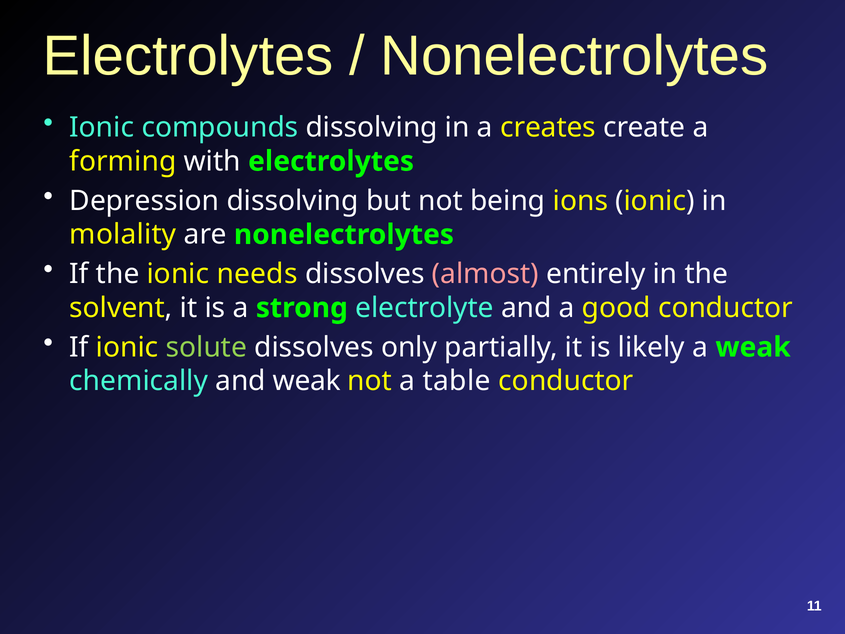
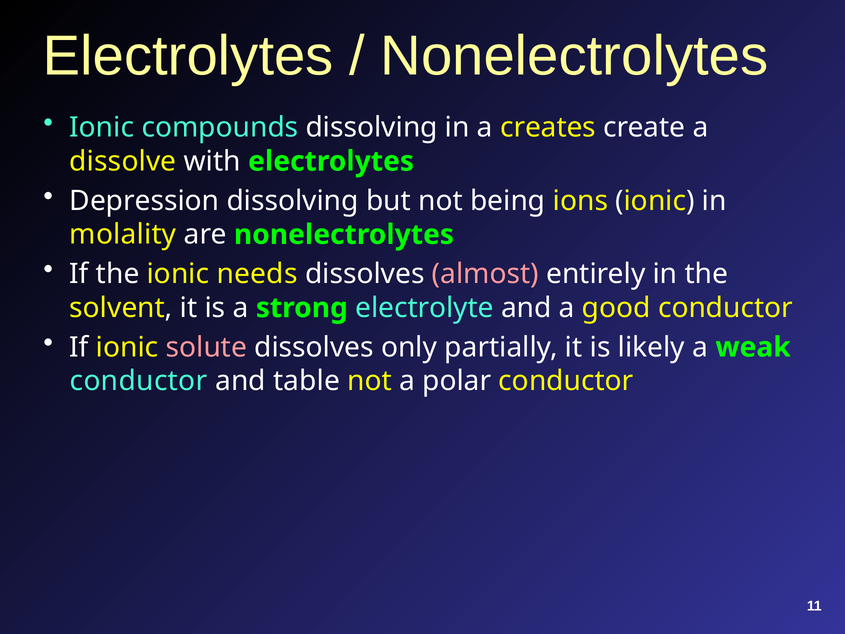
forming: forming -> dissolve (123, 161)
solute colour: light green -> pink (206, 347)
chemically: chemically -> conductor (139, 381)
and weak: weak -> table (306, 381)
table: table -> polar (457, 381)
